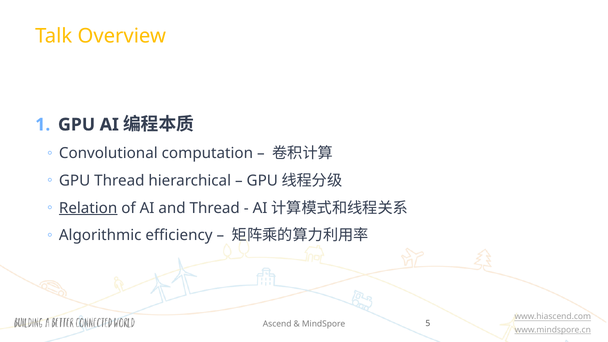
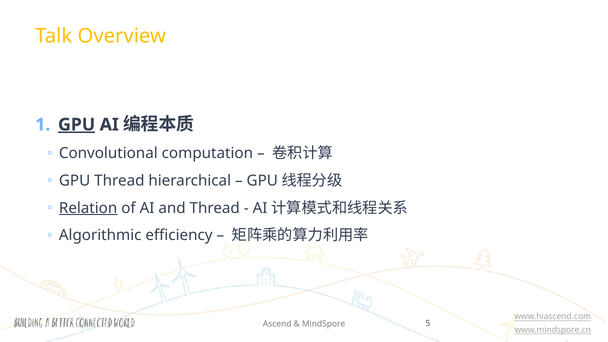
GPU underline: none -> present (77, 125)
